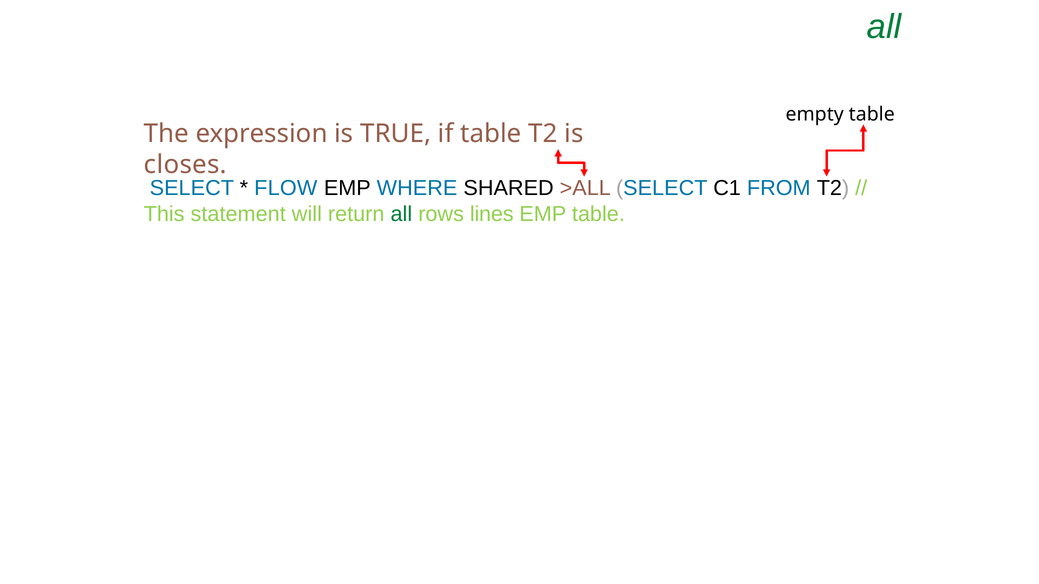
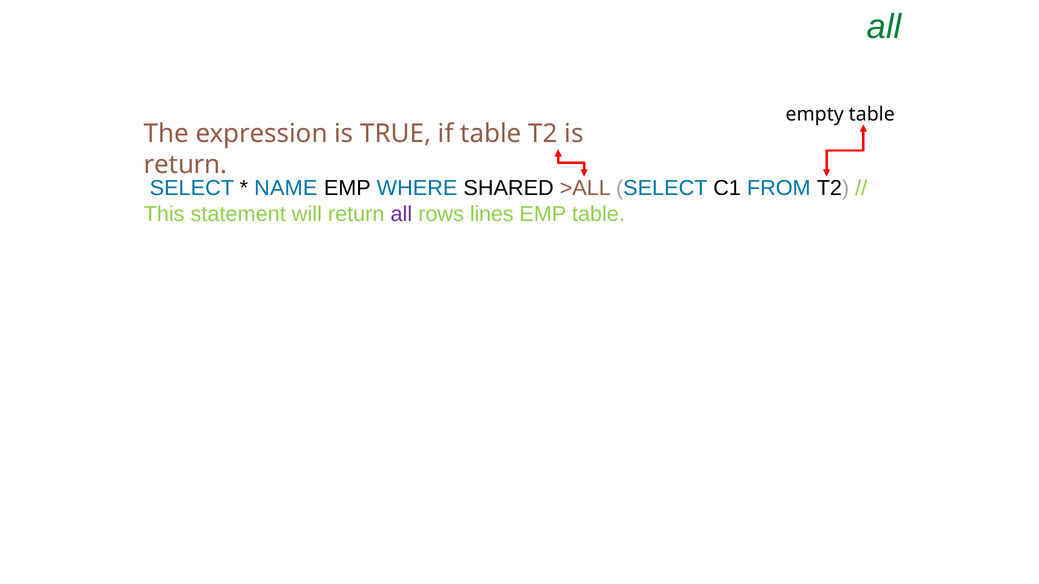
closes: closes -> return (186, 165)
FLOW: FLOW -> NAME (286, 188)
all colour: green -> purple (401, 214)
